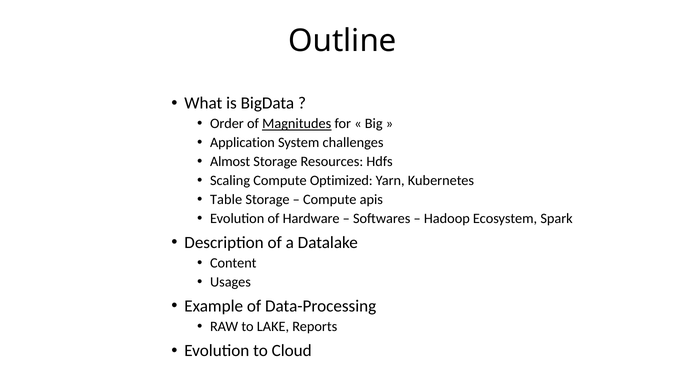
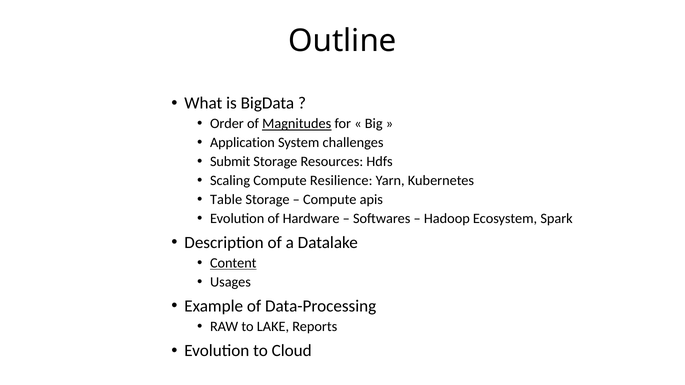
Almost: Almost -> Submit (230, 162)
Optimized: Optimized -> Resilience (341, 181)
Content underline: none -> present (233, 263)
